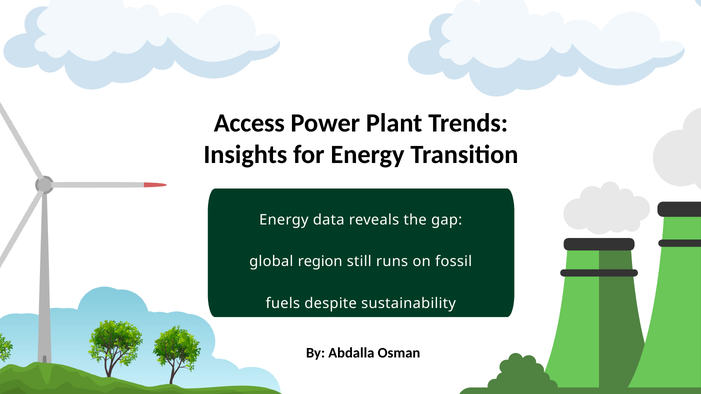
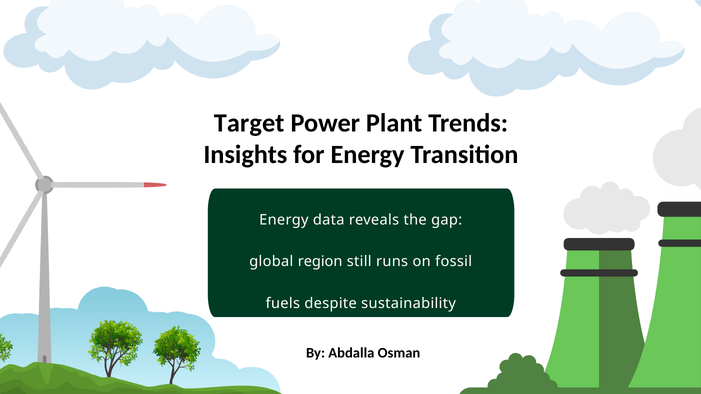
Access: Access -> Target (249, 123)
